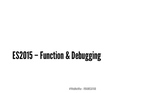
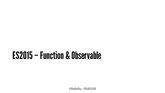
Debugging: Debugging -> Observable (86, 55)
